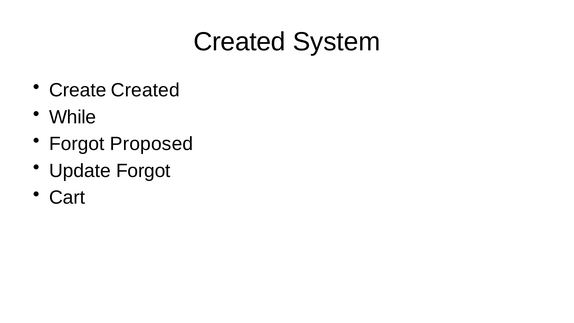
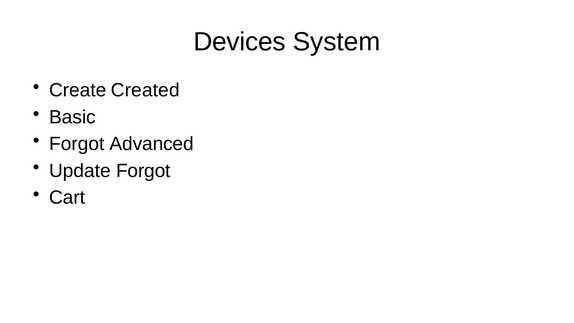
Created: Created -> Devices (239, 42)
While: While -> Basic (72, 117)
Proposed: Proposed -> Advanced (152, 144)
